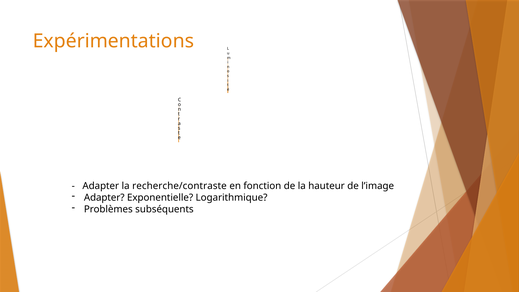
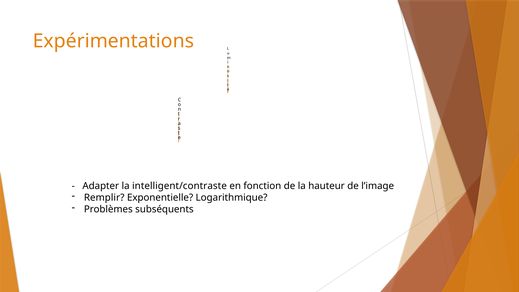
recherche/contraste: recherche/contraste -> intelligent/contraste (179, 186)
Adapter: Adapter -> Remplir (104, 198)
